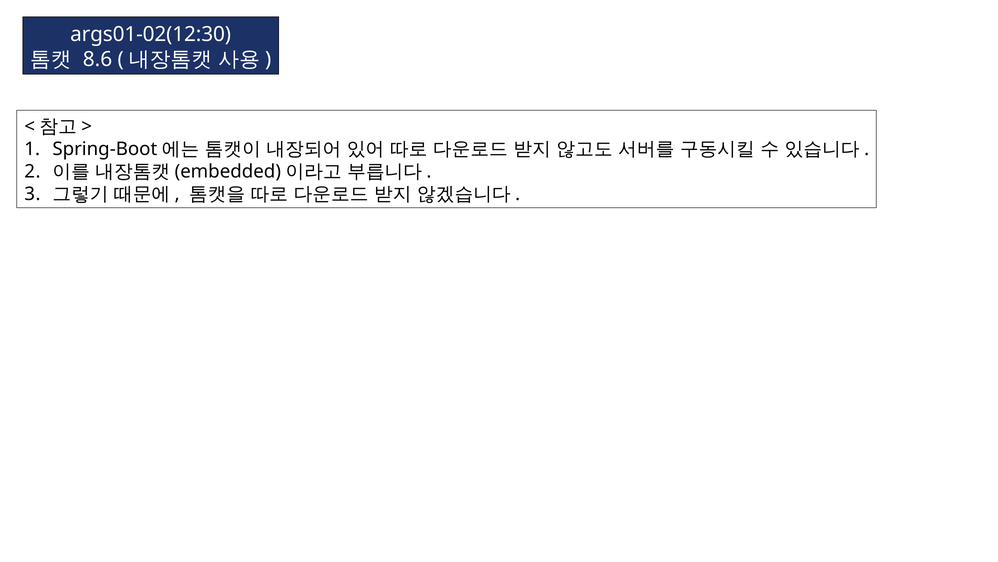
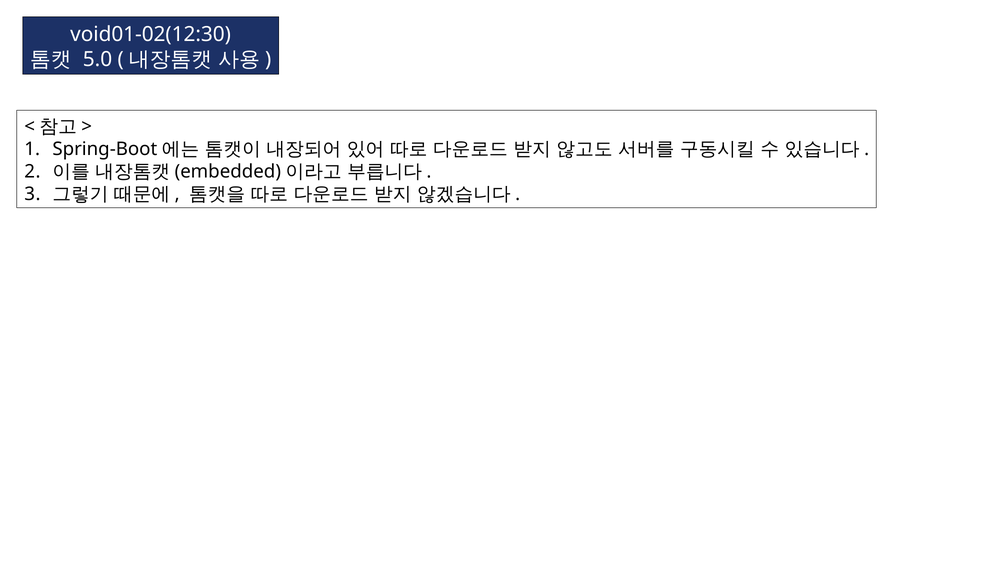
args01-02(12:30: args01-02(12:30 -> void01-02(12:30 (151, 34)
8.6: 8.6 -> 5.0 (97, 59)
